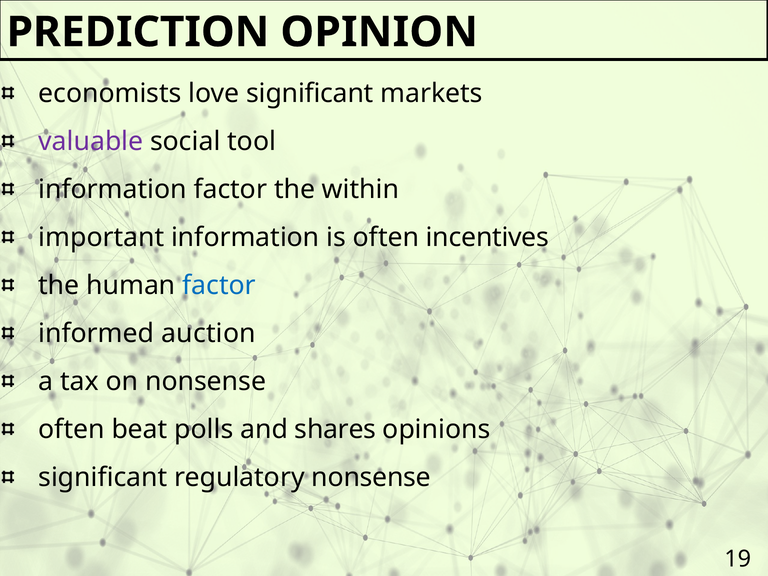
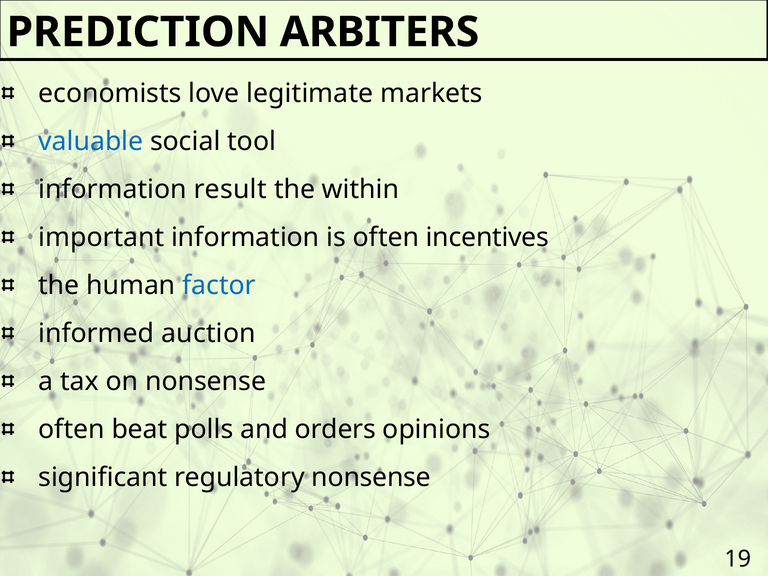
OPINION: OPINION -> ARBITERS (379, 32)
love significant: significant -> legitimate (310, 94)
valuable colour: purple -> blue (91, 142)
information factor: factor -> result (230, 190)
shares: shares -> orders (335, 430)
